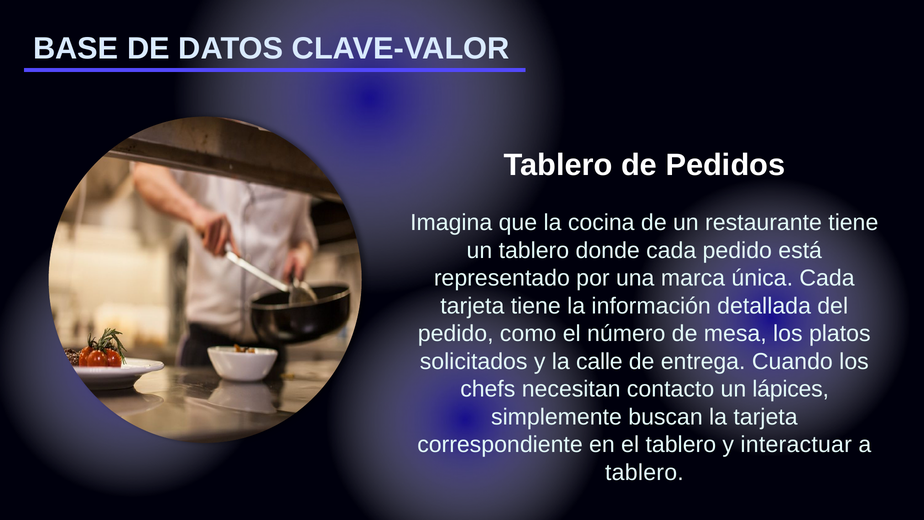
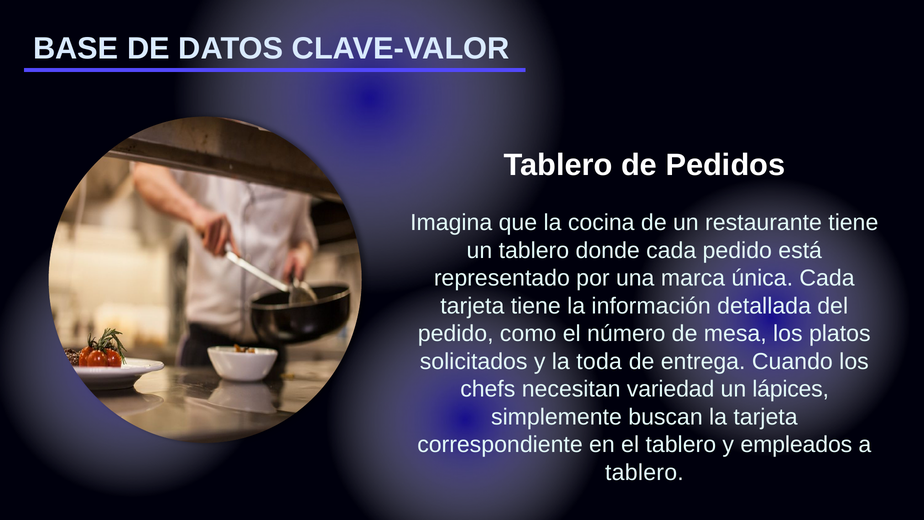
calle: calle -> toda (599, 361)
contacto: contacto -> variedad (671, 389)
interactuar: interactuar -> empleados (796, 444)
